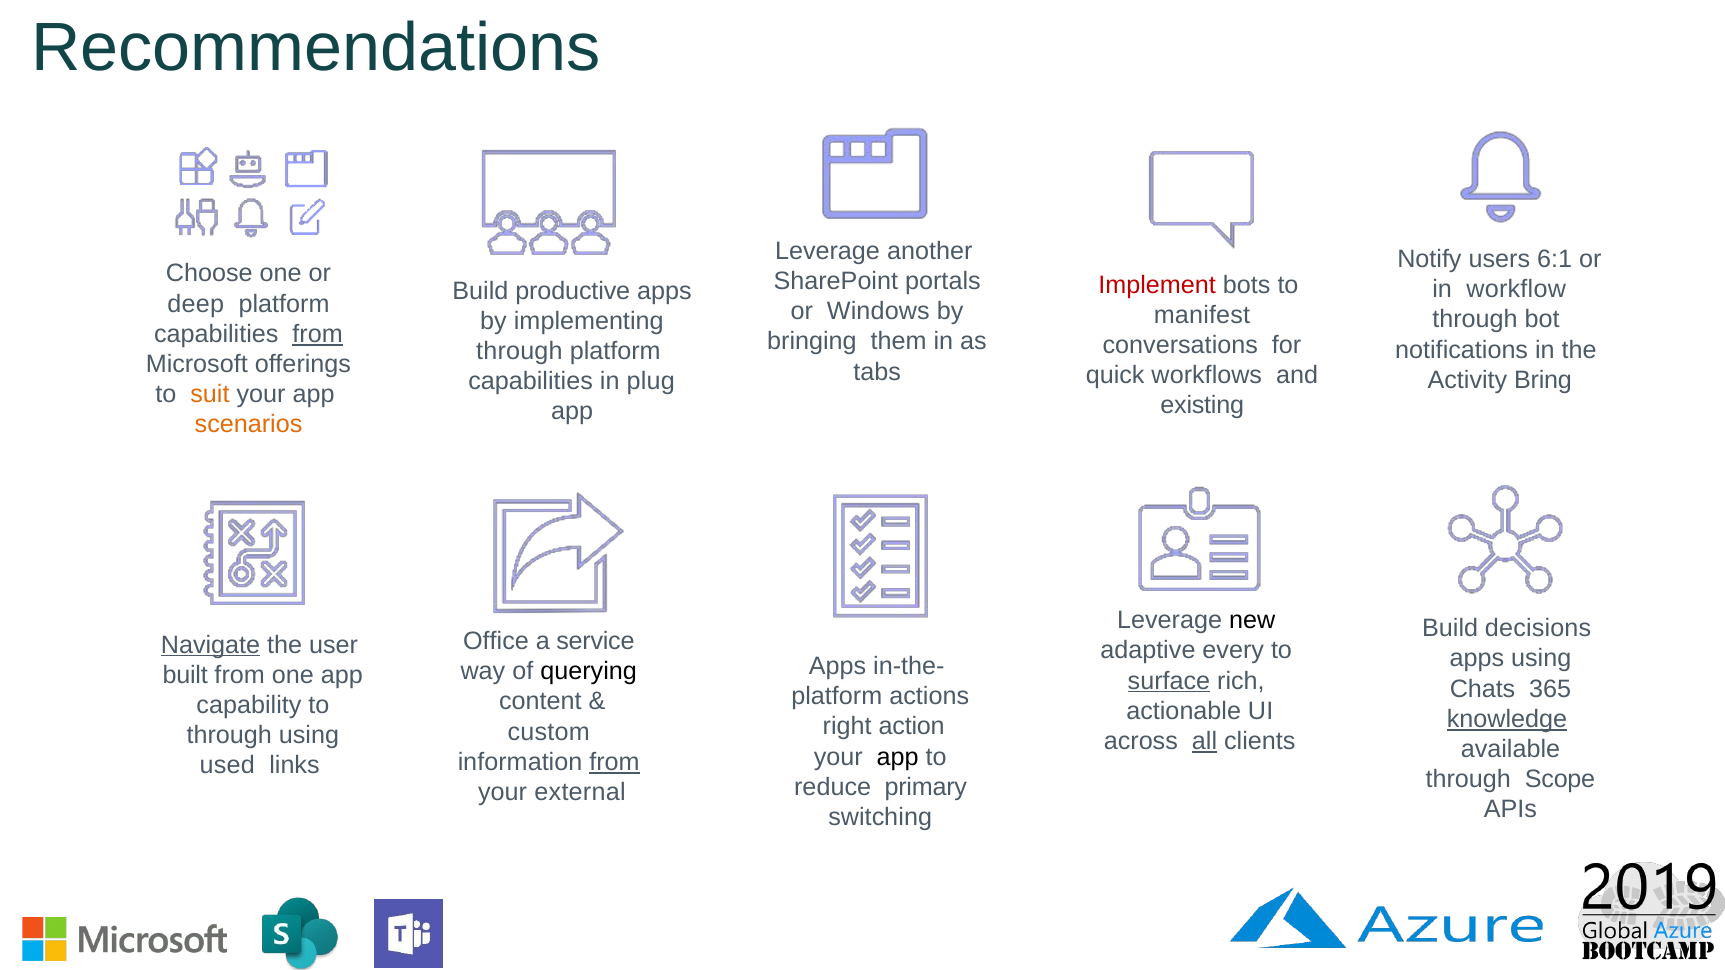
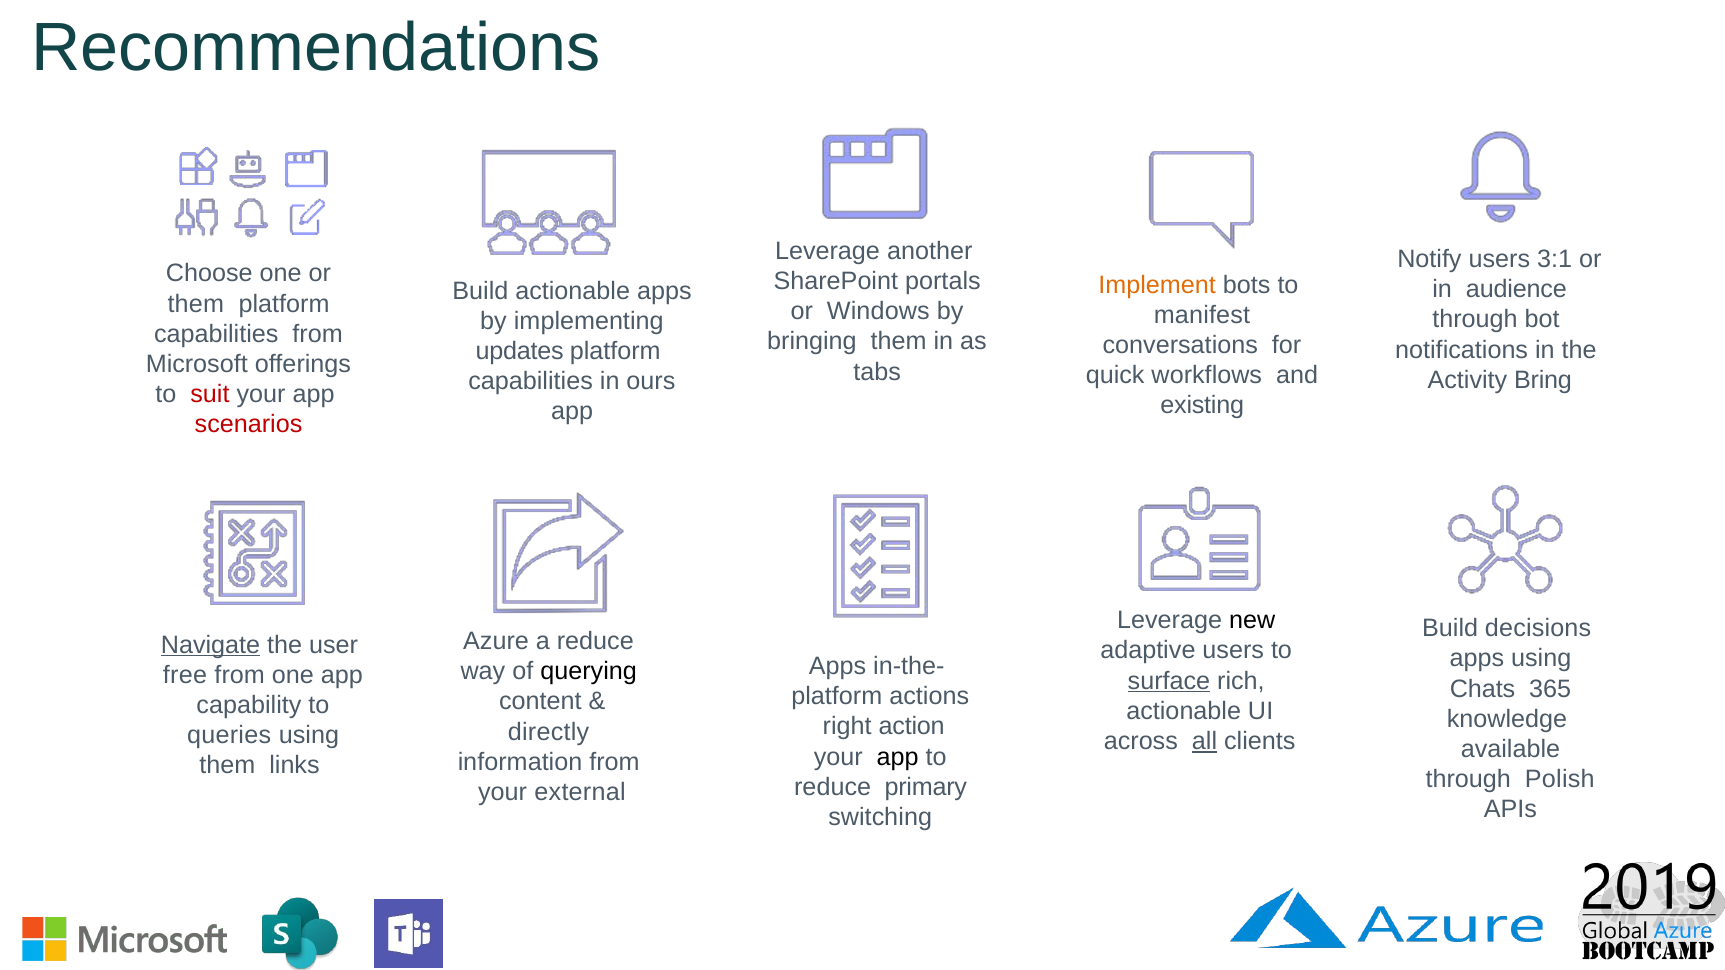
6:1: 6:1 -> 3:1 (1555, 259)
Implement colour: red -> orange (1157, 285)
workflow: workflow -> audience (1516, 290)
Build productive: productive -> actionable (573, 291)
deep: deep -> them (196, 304)
from underline: present -> none (318, 334)
through: through -> updates (520, 351)
plug: plug -> ours (651, 382)
suit colour: orange -> red (210, 394)
scenarios colour: orange -> red (249, 425)
Office: Office -> Azure (496, 641)
a service: service -> reduce (595, 641)
adaptive every: every -> users (1233, 651)
built: built -> free (185, 675)
knowledge underline: present -> none (1507, 719)
custom: custom -> directly (549, 732)
through: through -> queries (229, 736)
from underline: present -> none (614, 762)
used: used -> them (227, 766)
Scope: Scope -> Polish (1560, 780)
